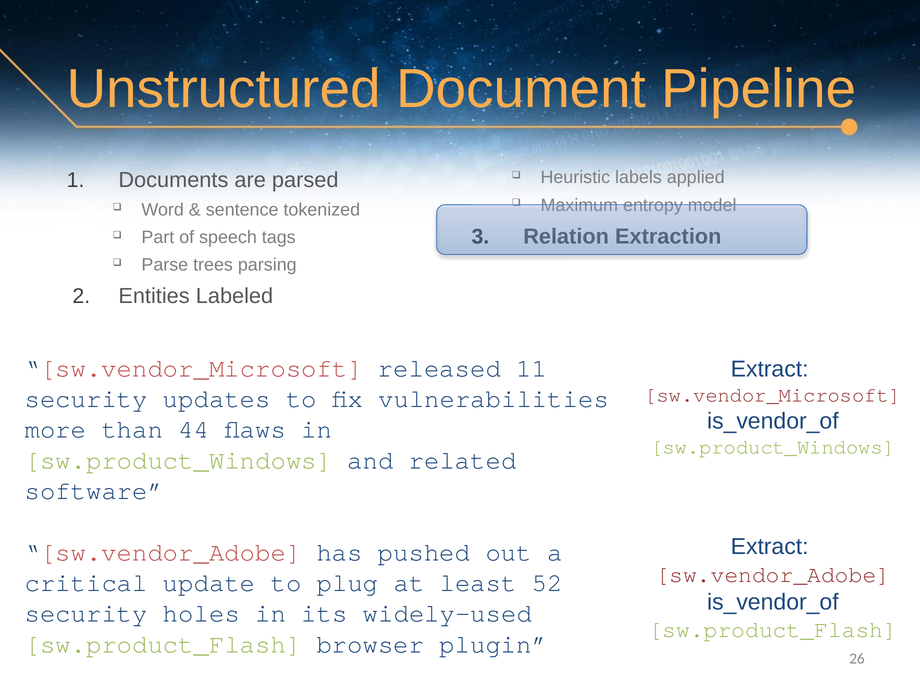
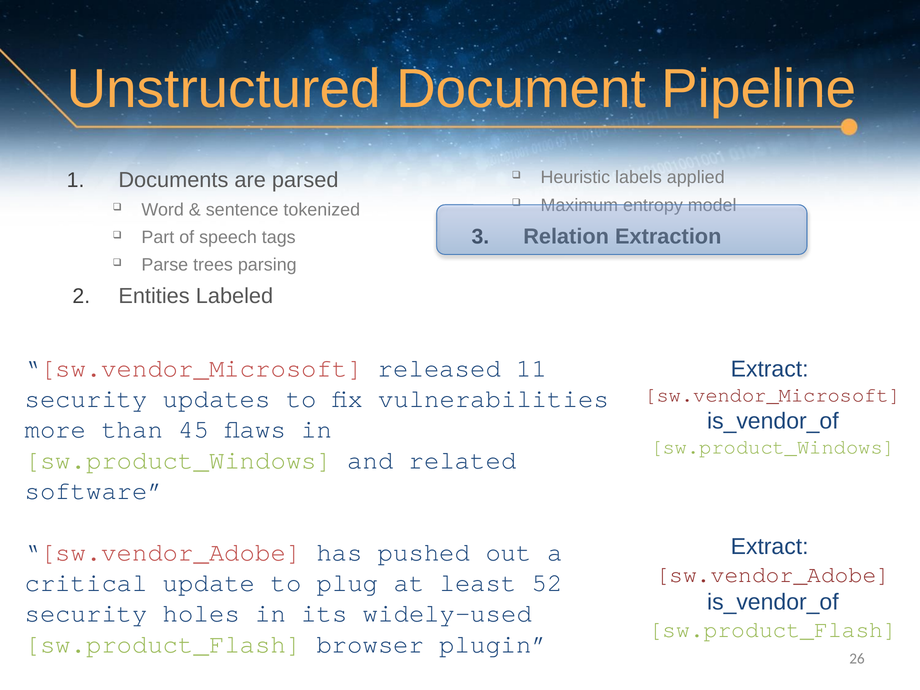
44: 44 -> 45 (194, 429)
